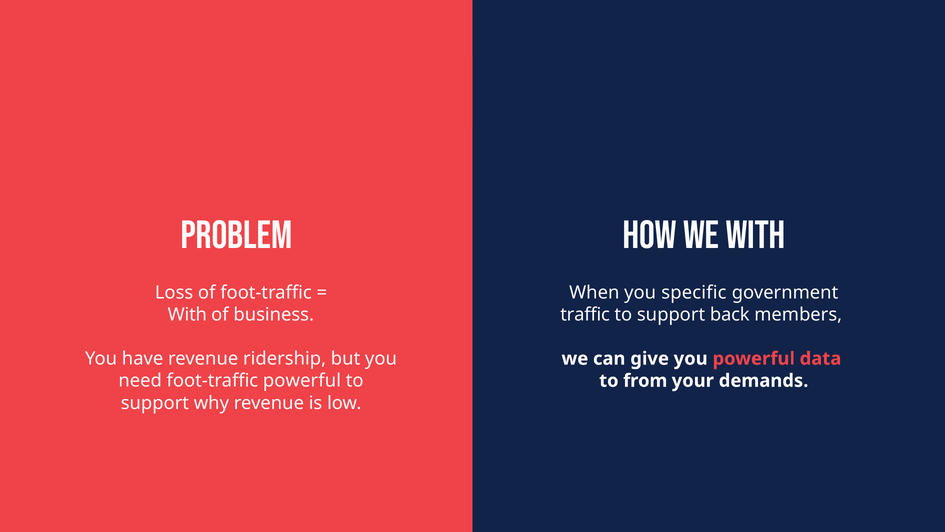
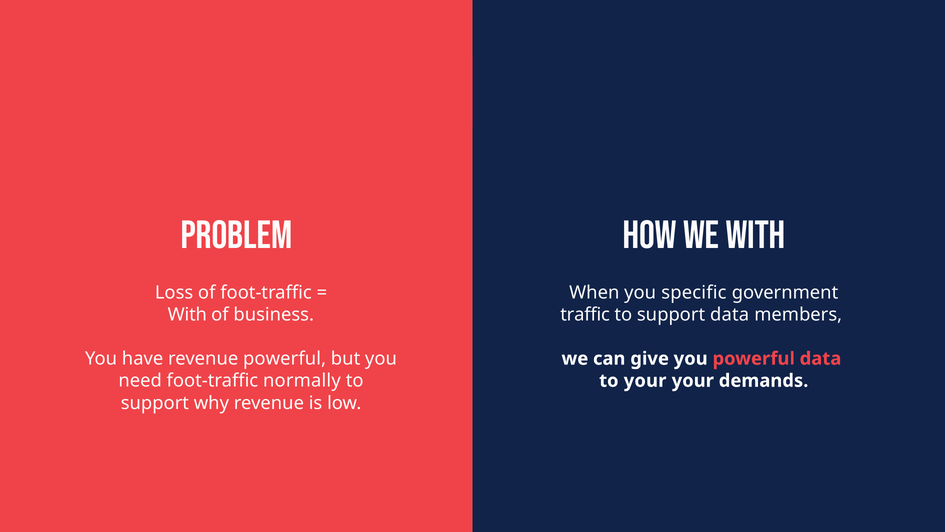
support back: back -> data (730, 314)
revenue ridership: ridership -> powerful (285, 359)
foot-traffic powerful: powerful -> normally (302, 381)
to from: from -> your (645, 380)
